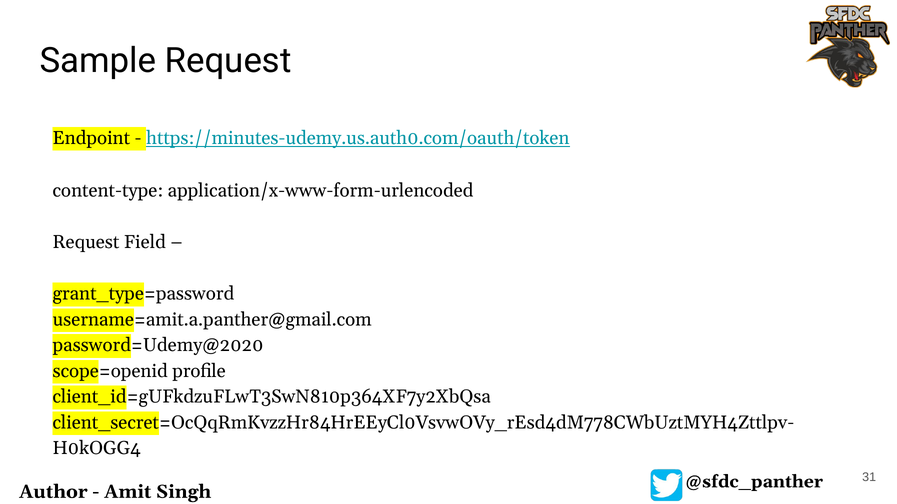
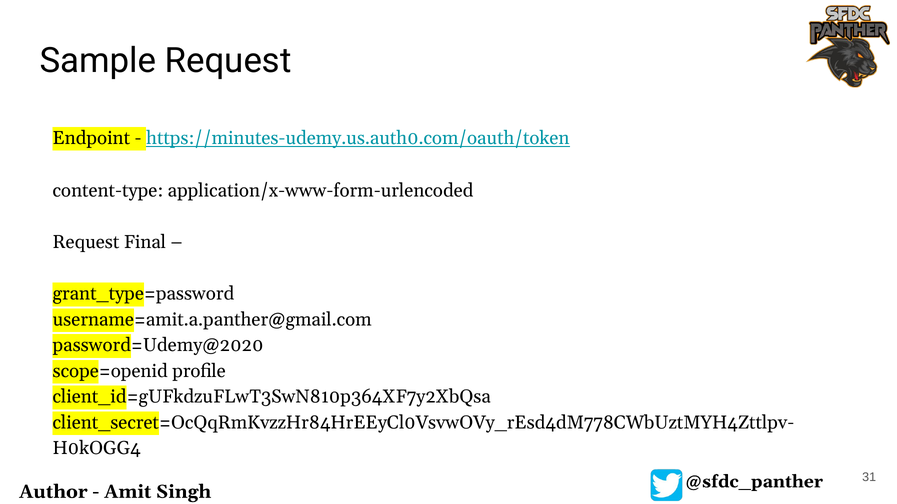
Field: Field -> Final (145, 243)
